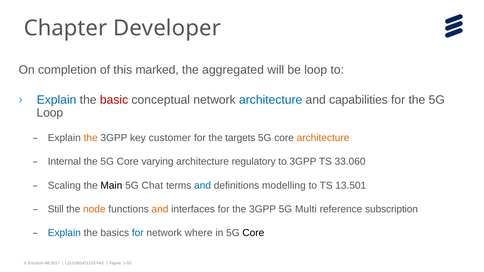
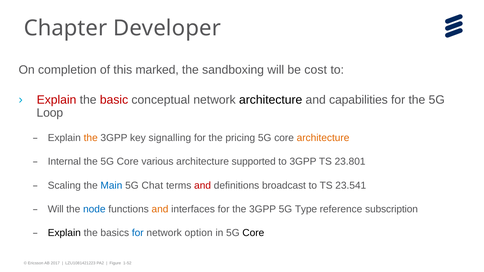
aggregated: aggregated -> sandboxing (233, 70)
be loop: loop -> cost (316, 70)
Explain colour: blue -> red (57, 100)
architecture colour: blue -> black (271, 100)
customer: customer -> signalling (170, 138)
targets: targets -> pricing (240, 138)
varying: varying -> various (157, 162)
regulatory: regulatory -> supported (254, 162)
33.060: 33.060 -> 23.801 (350, 162)
Main colour: black -> blue (111, 186)
and colour: blue -> red (203, 186)
modelling: modelling -> broadcast (284, 186)
13.501: 13.501 -> 23.541 (351, 186)
Still: Still -> Will (56, 209)
node colour: orange -> blue (94, 209)
Multi: Multi -> Type (306, 209)
Explain colour: blue -> black (64, 233)
where: where -> option (199, 233)
